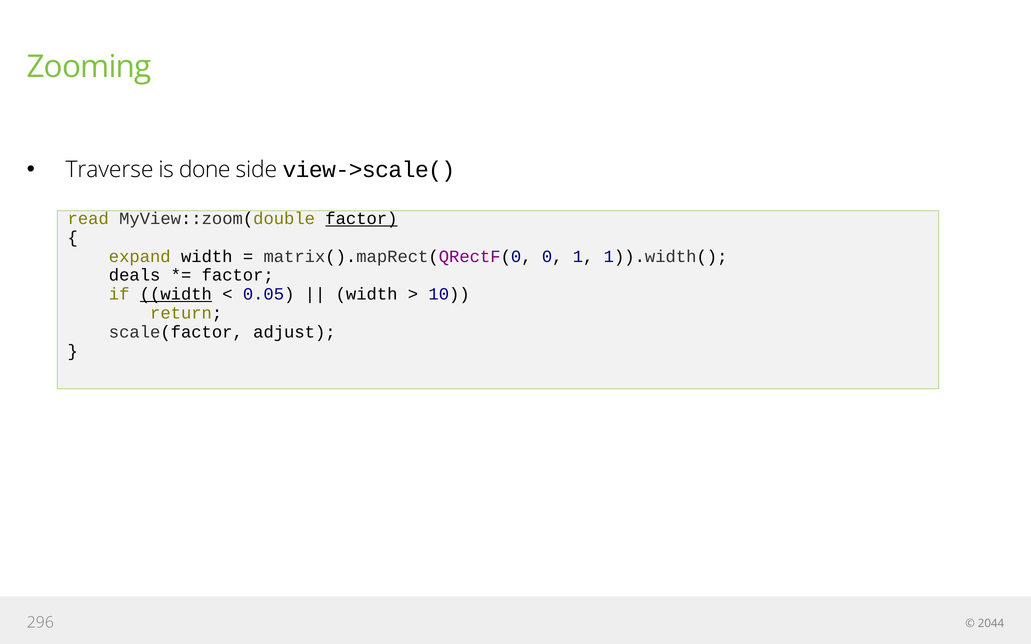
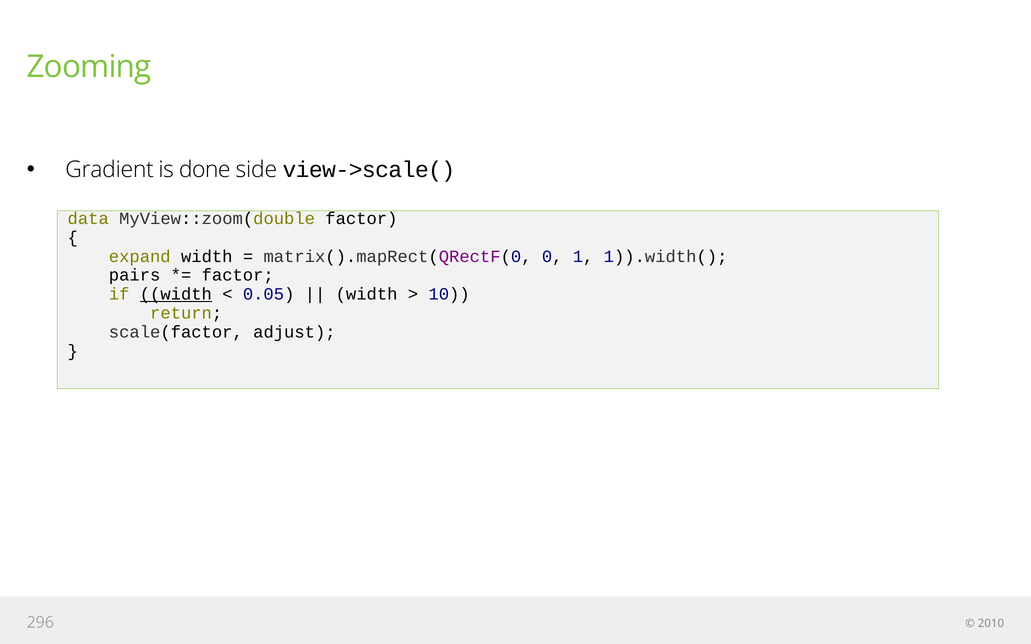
Traverse: Traverse -> Gradient (110, 170)
read: read -> data (88, 219)
factor underline: present -> none (361, 219)
deals: deals -> pairs (135, 275)
2044: 2044 -> 2010 (991, 624)
